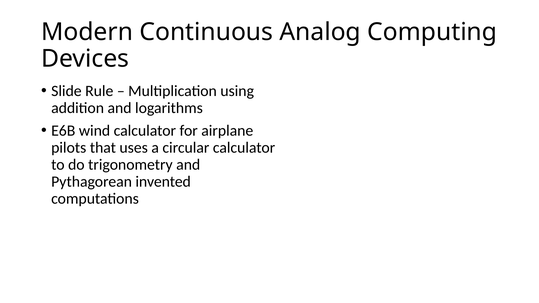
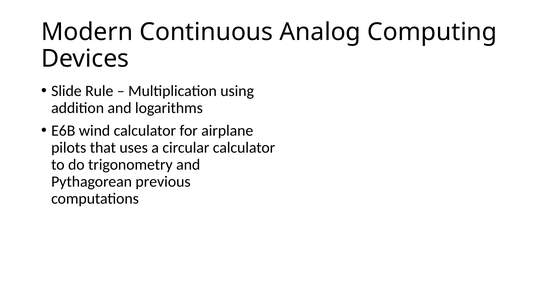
invented: invented -> previous (163, 182)
